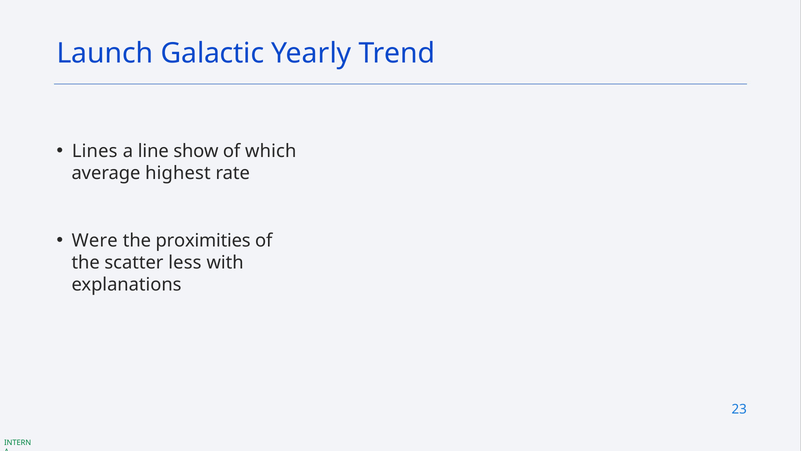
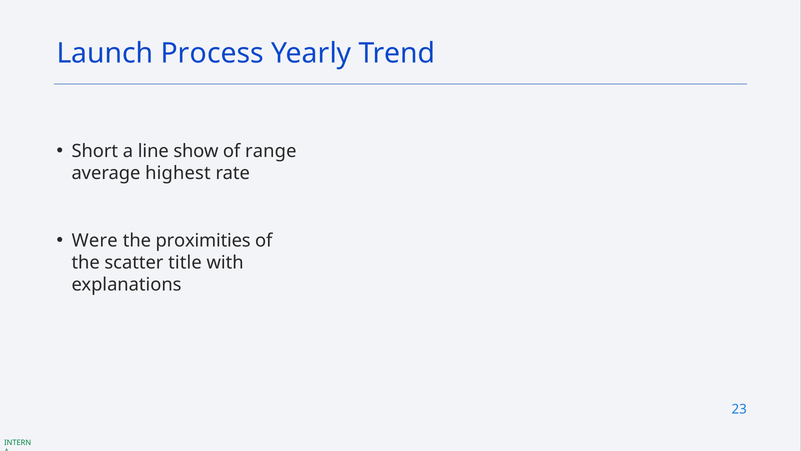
Galactic: Galactic -> Process (212, 54)
Lines: Lines -> Short (95, 151)
which: which -> range (271, 151)
less: less -> title (185, 263)
